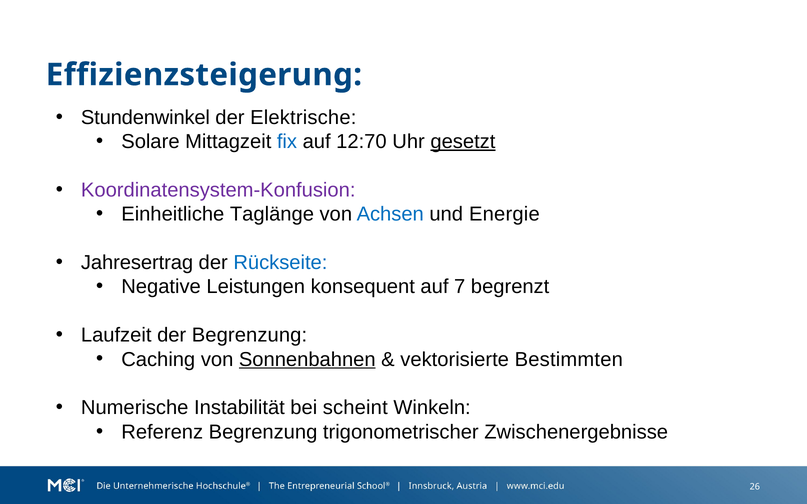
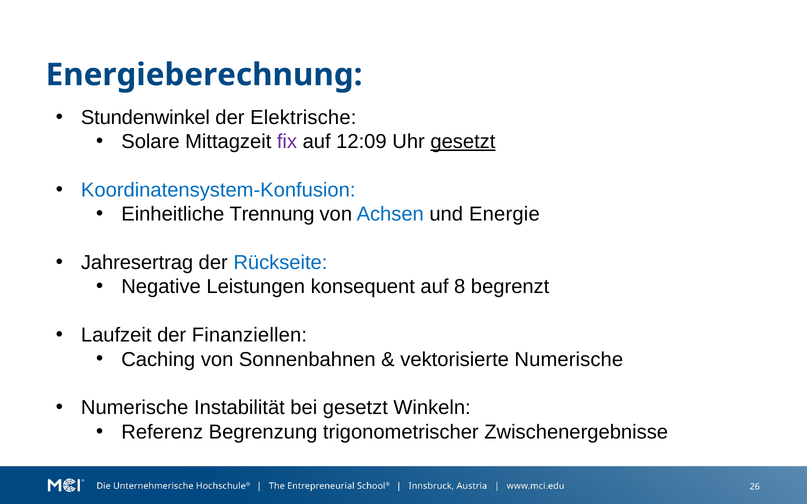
Effizienzsteigerung: Effizienzsteigerung -> Energieberechnung (204, 75)
fix colour: blue -> purple (287, 142)
12:70: 12:70 -> 12:09 (361, 142)
Koordinatensystem-Konfusion colour: purple -> blue (218, 190)
Taglänge: Taglänge -> Trennung (272, 214)
7: 7 -> 8 (460, 287)
der Begrenzung: Begrenzung -> Finanziellen (249, 335)
Sonnenbahnen underline: present -> none (307, 360)
vektorisierte Bestimmten: Bestimmten -> Numerische (569, 360)
bei scheint: scheint -> gesetzt (355, 408)
